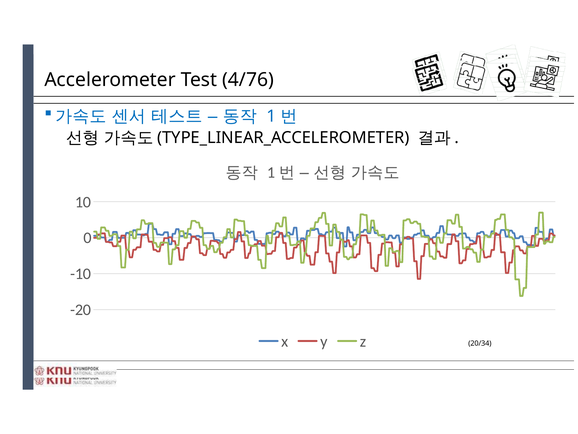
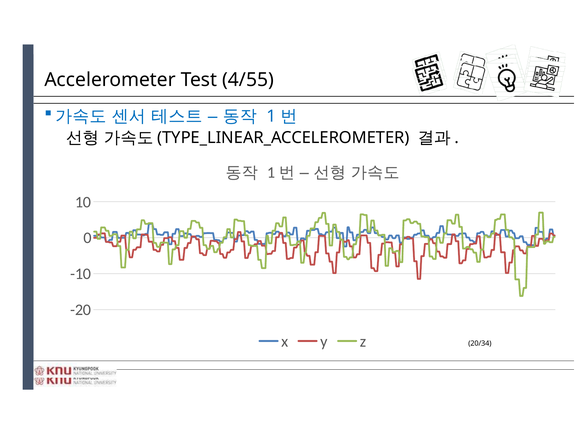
4/76: 4/76 -> 4/55 (248, 80)
